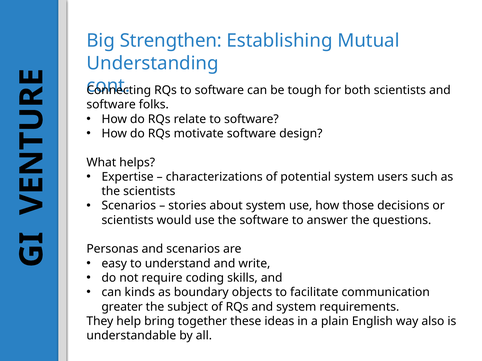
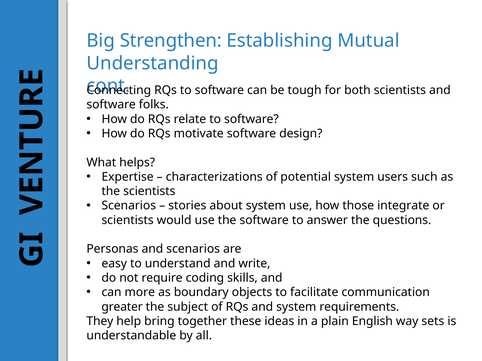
decisions: decisions -> integrate (403, 206)
kinds: kinds -> more (140, 293)
also: also -> sets (433, 322)
